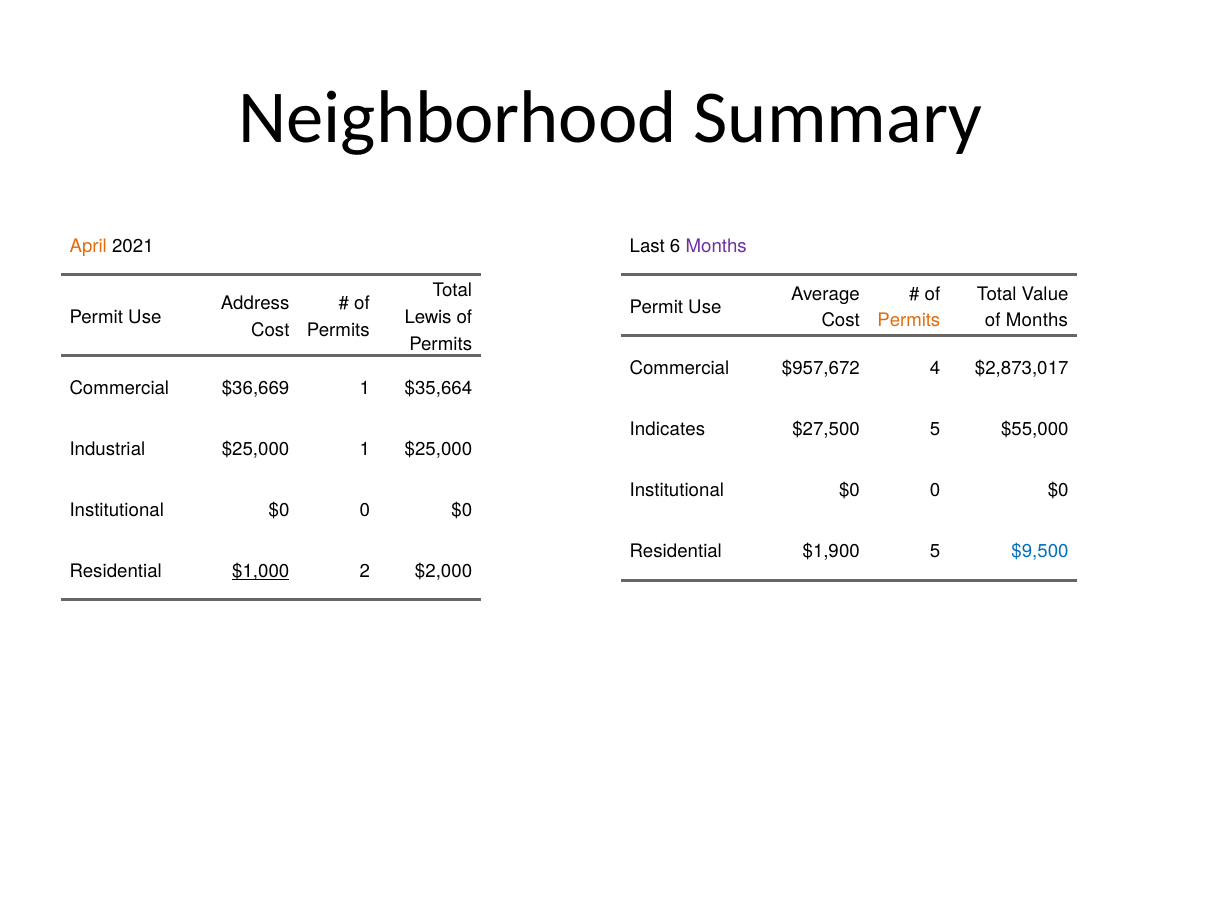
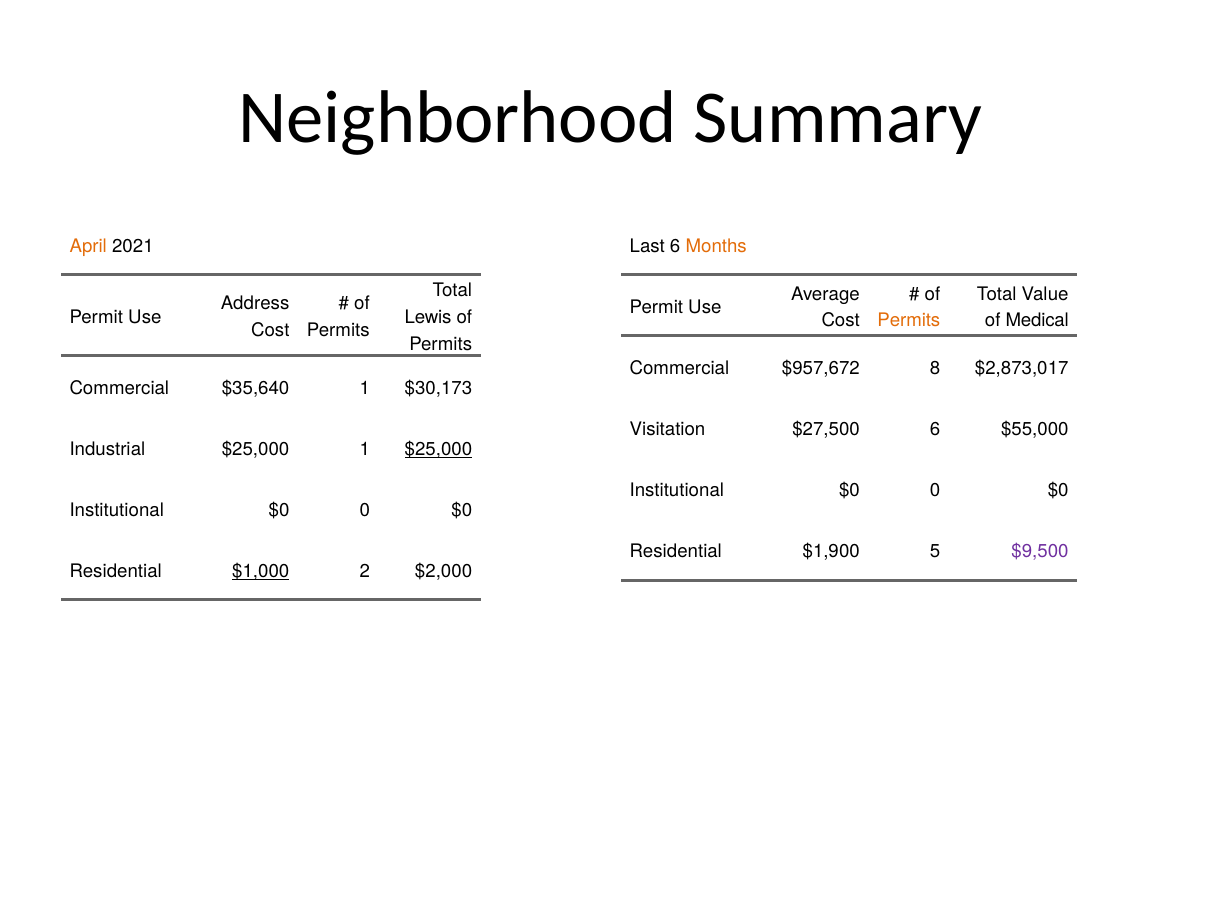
Months colour: purple -> orange (716, 246)
of Months: Months -> Medical (1037, 321)
4: 4 -> 8 (935, 369)
$36,669: $36,669 -> $35,640 (256, 388)
$35,664: $35,664 -> $30,173 (438, 388)
Indicates: Indicates -> Visitation (668, 430)
$27,500 5: 5 -> 6 (935, 430)
$25,000 underline: none -> present (438, 449)
$9,500 colour: blue -> purple (1040, 552)
